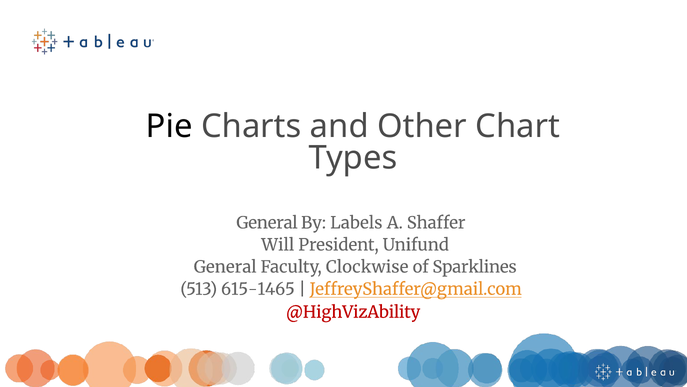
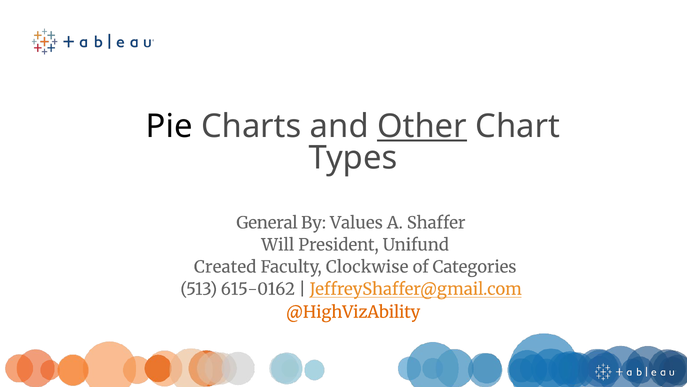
Other underline: none -> present (422, 126)
Labels: Labels -> Values (356, 223)
General: General -> Created (225, 267)
Sparklines: Sparklines -> Categories (475, 267)
615-1465: 615-1465 -> 615-0162 (258, 289)
@HighVizAbility colour: red -> orange (353, 312)
